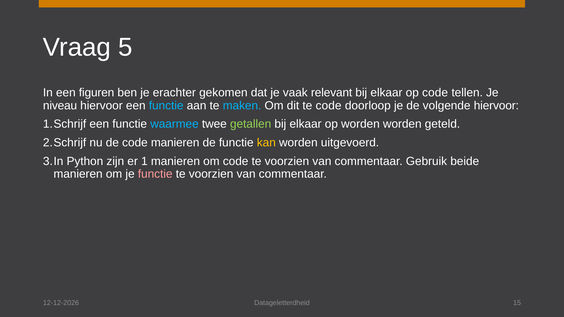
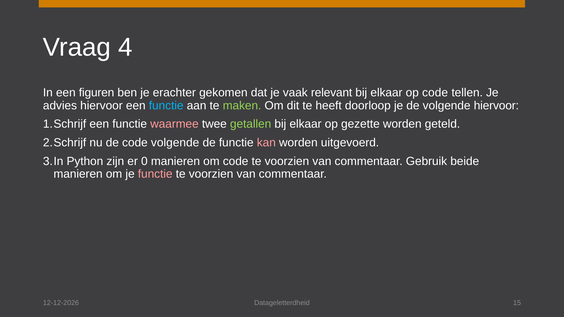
5: 5 -> 4 (125, 47)
niveau: niveau -> advies (60, 106)
maken colour: light blue -> light green (242, 106)
te code: code -> heeft (329, 106)
waarmee colour: light blue -> pink (174, 124)
op worden: worden -> gezette (360, 124)
code manieren: manieren -> volgende (175, 143)
kan colour: yellow -> pink (266, 143)
1: 1 -> 0 (144, 161)
